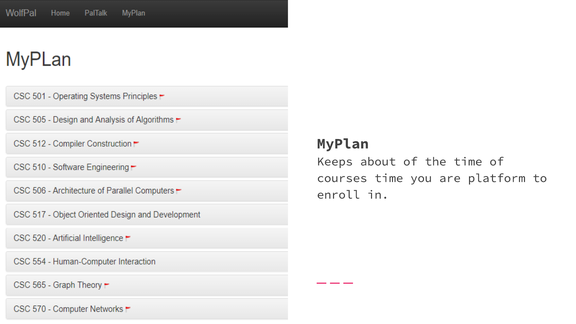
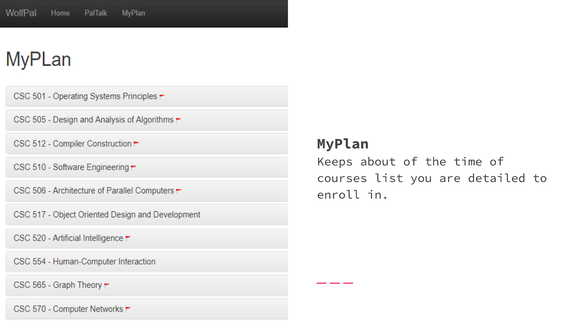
courses time: time -> list (389, 178)
platform: platform -> detailed (497, 178)
